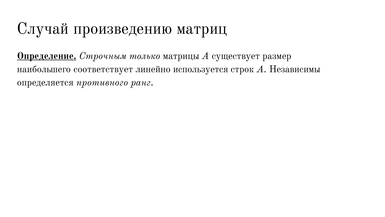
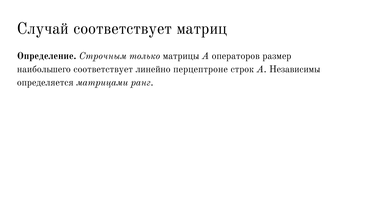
Случай произведению: произведению -> соответствует (123, 28)
Определение underline: present -> none (47, 56)
существует: существует -> операторов (236, 56)
используется: используется -> перцептроне (201, 69)
противного: противного -> матрицами (102, 82)
